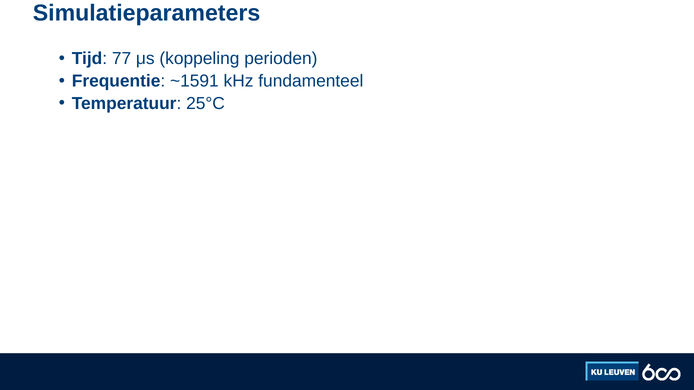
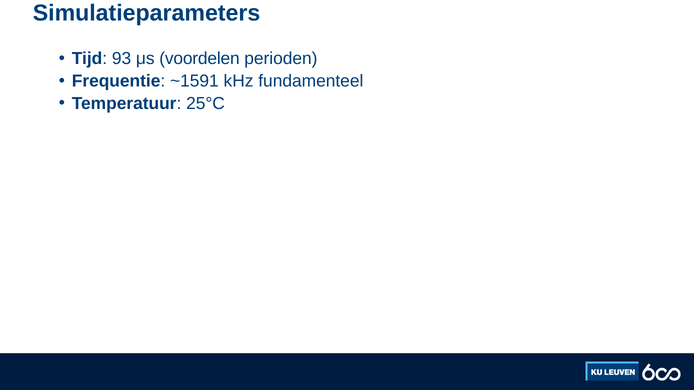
77: 77 -> 93 (122, 59)
koppeling: koppeling -> voordelen (200, 59)
